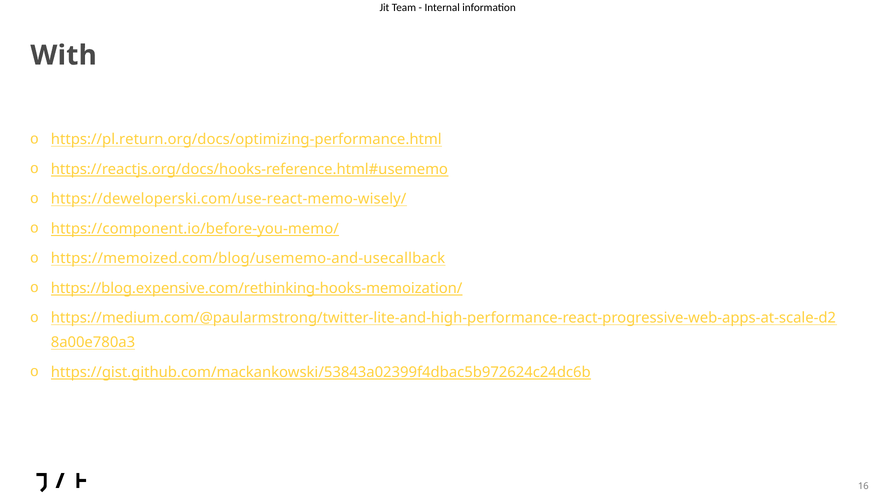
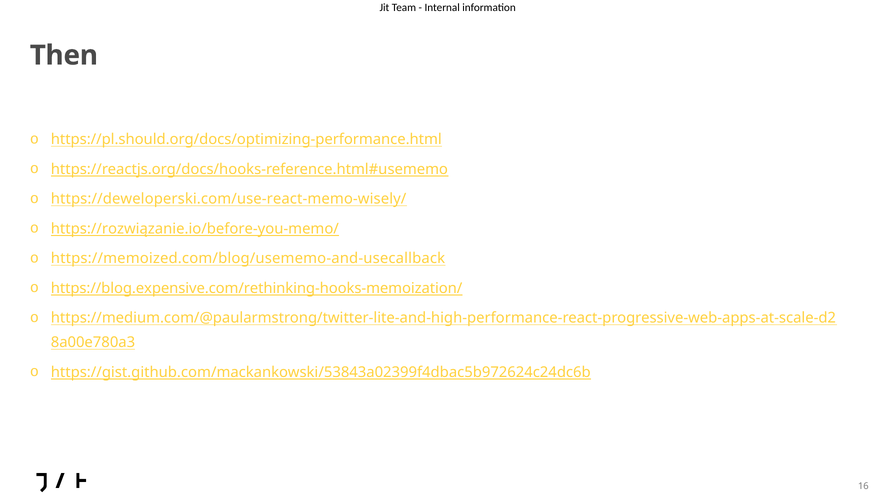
With: With -> Then (64, 55)
https://pl.return.org/docs/optimizing-performance.html: https://pl.return.org/docs/optimizing-performance.html -> https://pl.should.org/docs/optimizing-performance.html (246, 140)
https://component.io/before-you-memo/: https://component.io/before-you-memo/ -> https://rozwiązanie.io/before-you-memo/ (195, 229)
